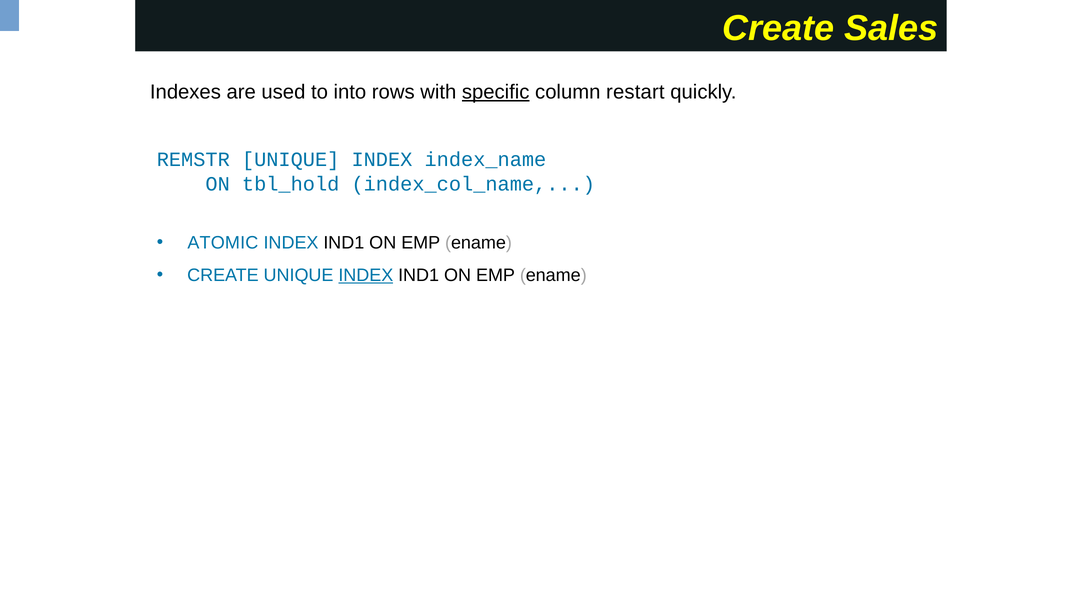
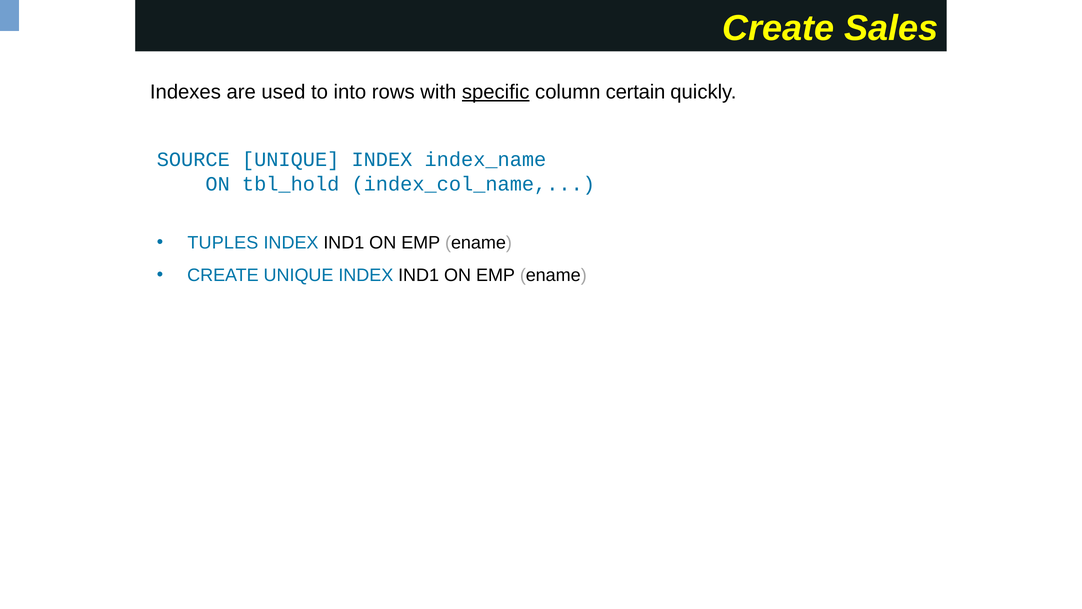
restart: restart -> certain (636, 92)
REMSTR: REMSTR -> SOURCE (193, 160)
ATOMIC: ATOMIC -> TUPLES (223, 243)
INDEX underline: present -> none (366, 275)
